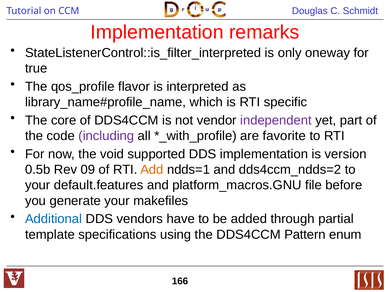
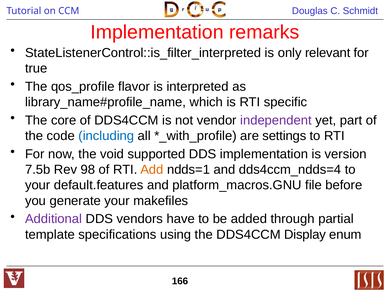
oneway: oneway -> relevant (328, 53)
including colour: purple -> blue (106, 136)
favorite: favorite -> settings (284, 136)
0.5b: 0.5b -> 7.5b (38, 170)
09: 09 -> 98 (88, 170)
dds4ccm_ndds=2: dds4ccm_ndds=2 -> dds4ccm_ndds=4 (290, 170)
Additional colour: blue -> purple (54, 219)
Pattern: Pattern -> Display (305, 235)
